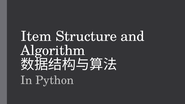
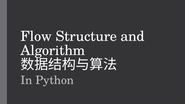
Item: Item -> Flow (36, 36)
